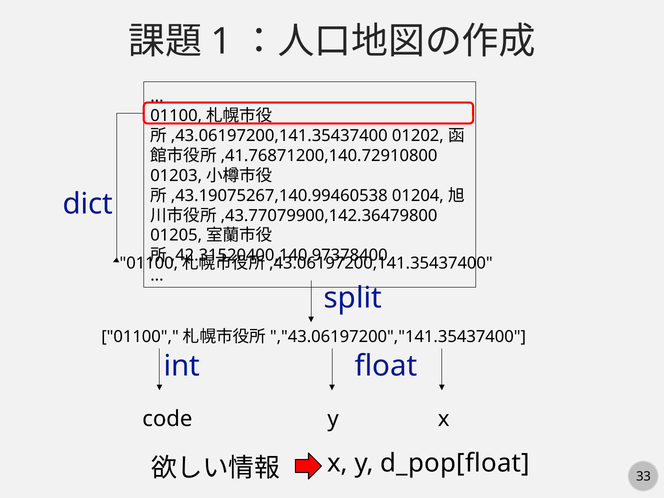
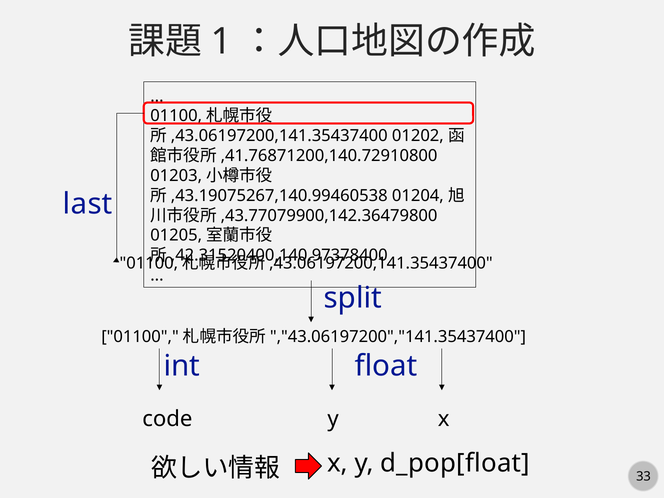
dict: dict -> last (88, 204)
